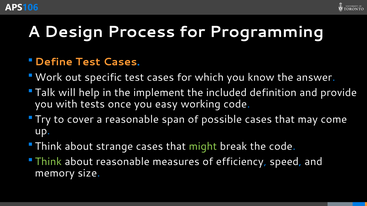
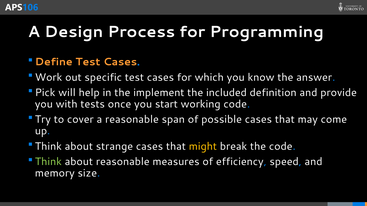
Talk: Talk -> Pick (45, 93)
easy: easy -> start (166, 104)
might colour: light green -> yellow (203, 147)
